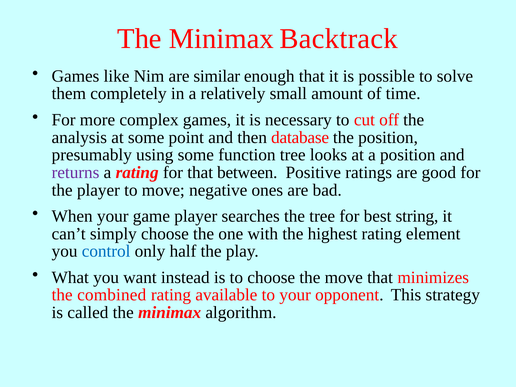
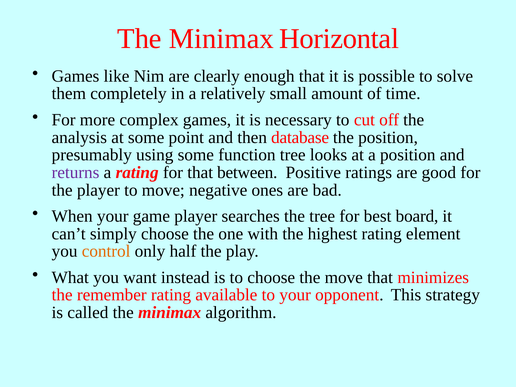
Backtrack: Backtrack -> Horizontal (339, 39)
similar: similar -> clearly (217, 76)
string: string -> board (417, 216)
control colour: blue -> orange (106, 251)
combined: combined -> remember (112, 295)
